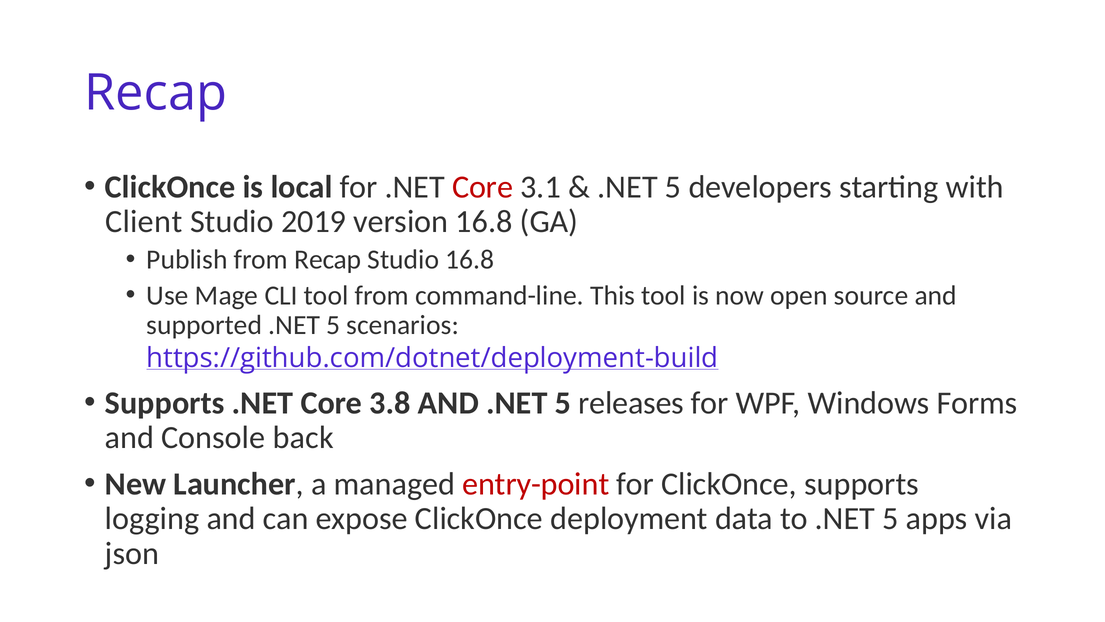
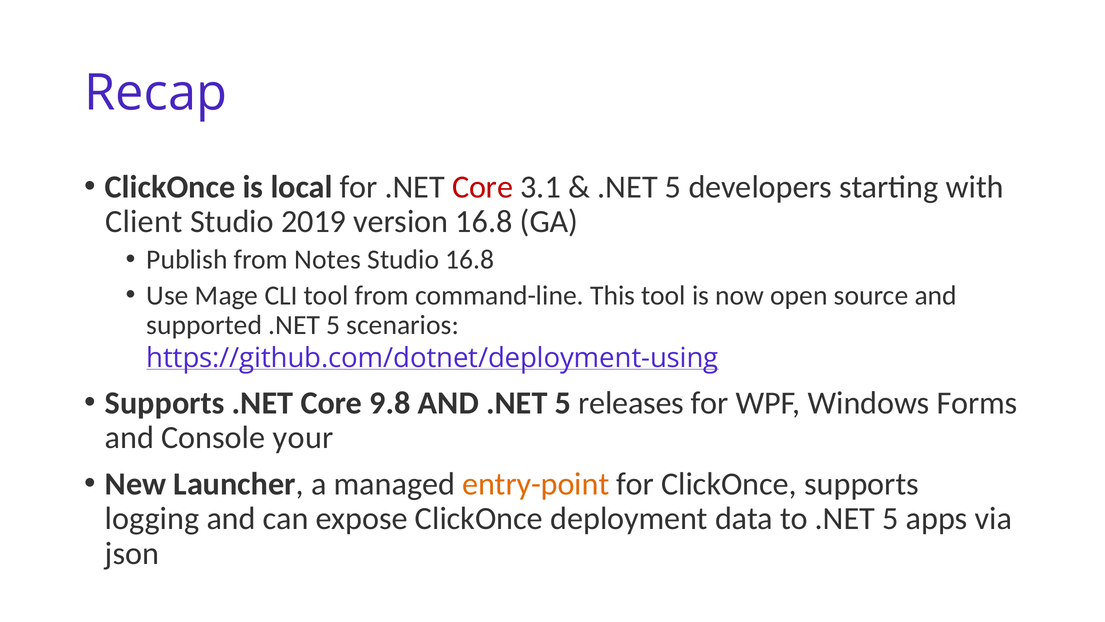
from Recap: Recap -> Notes (328, 260)
https://github.com/dotnet/deployment-build: https://github.com/dotnet/deployment-build -> https://github.com/dotnet/deployment-using (432, 358)
3.8: 3.8 -> 9.8 (390, 403)
back: back -> your (303, 437)
entry-point colour: red -> orange (536, 484)
